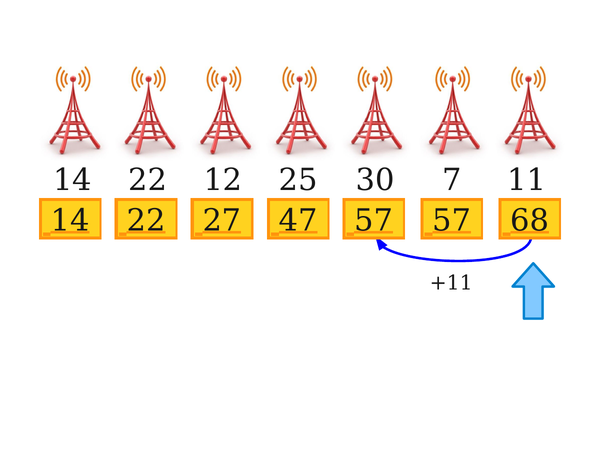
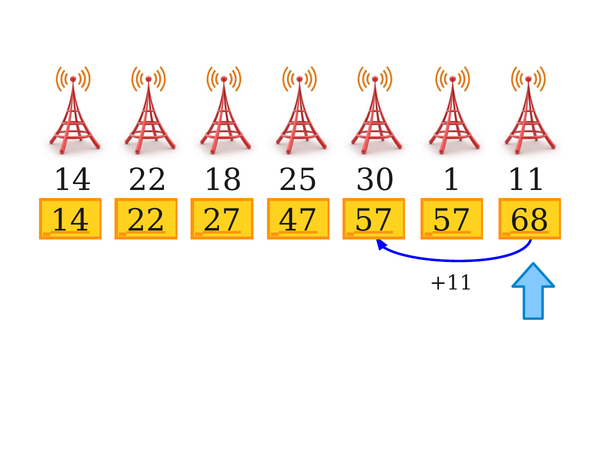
12: 12 -> 18 (223, 180)
7: 7 -> 1 (452, 180)
